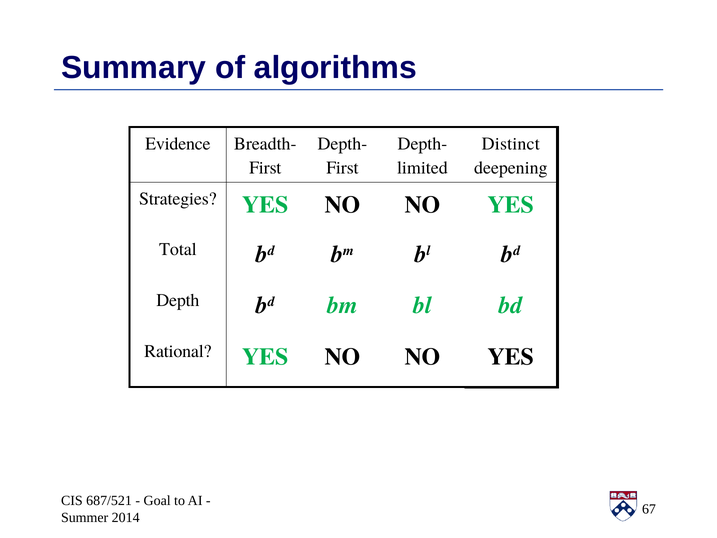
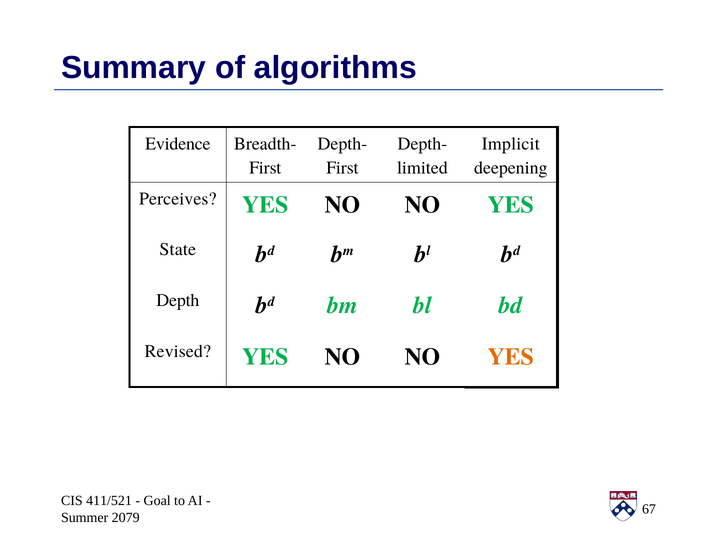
Distinct: Distinct -> Implicit (511, 144)
Strategies: Strategies -> Perceives (178, 199)
Total: Total -> State (178, 249)
Rational: Rational -> Revised (178, 351)
YES colour: black -> orange (511, 357)
687/521: 687/521 -> 411/521 (109, 500)
2014: 2014 -> 2079 (126, 517)
